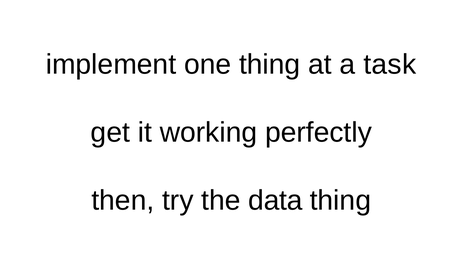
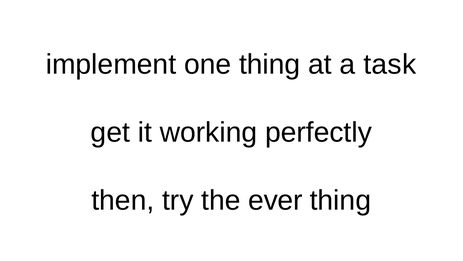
data: data -> ever (275, 200)
